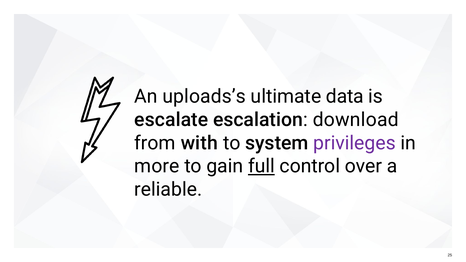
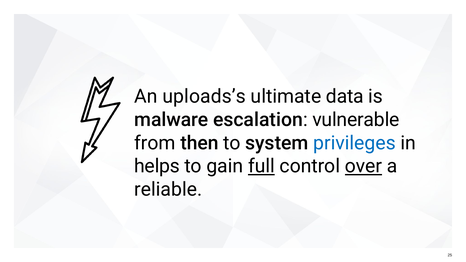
escalate: escalate -> malware (171, 120)
download: download -> vulnerable (356, 120)
with: with -> then (199, 143)
privileges colour: purple -> blue (355, 143)
more: more -> helps (157, 166)
over underline: none -> present (363, 166)
